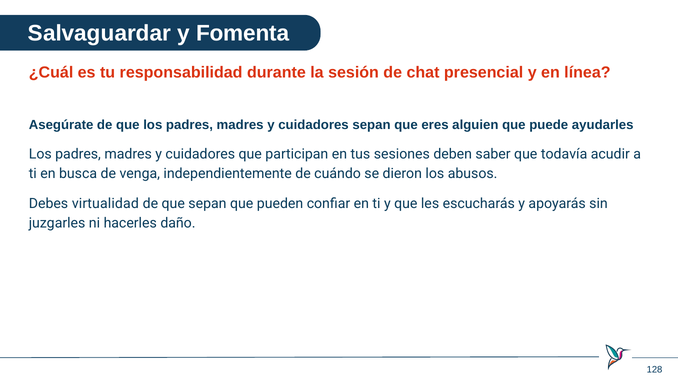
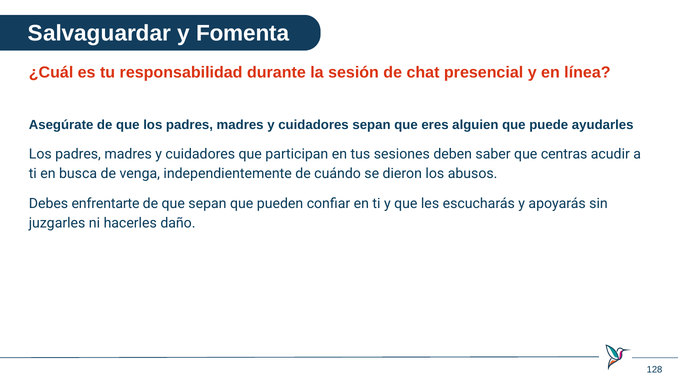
todavía: todavía -> centras (564, 154)
virtualidad: virtualidad -> enfrentarte (106, 204)
